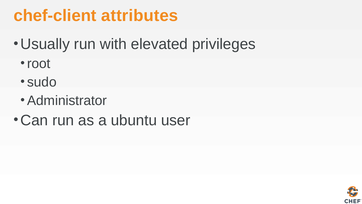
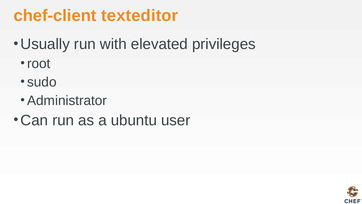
attributes: attributes -> texteditor (140, 16)
